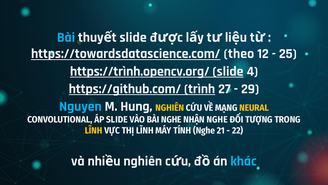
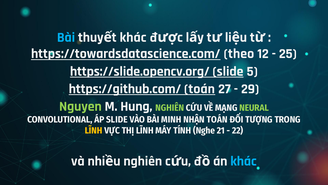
slide: slide -> khác (133, 37)
https://trình.opencv.org/: https://trình.opencv.org/ -> https://slide.opencv.org/ (140, 71)
4: 4 -> 5 (252, 71)
https://github.com/ trình: trình -> toán (200, 89)
Nguyen colour: light blue -> light green (80, 106)
NGHIÊN colour: yellow -> light green (170, 108)
NEURAL colour: yellow -> light green (254, 108)
BÀI NGHE: NGHE -> MINH (171, 119)
NHẬN NGHE: NGHE -> TOÁN (217, 119)
